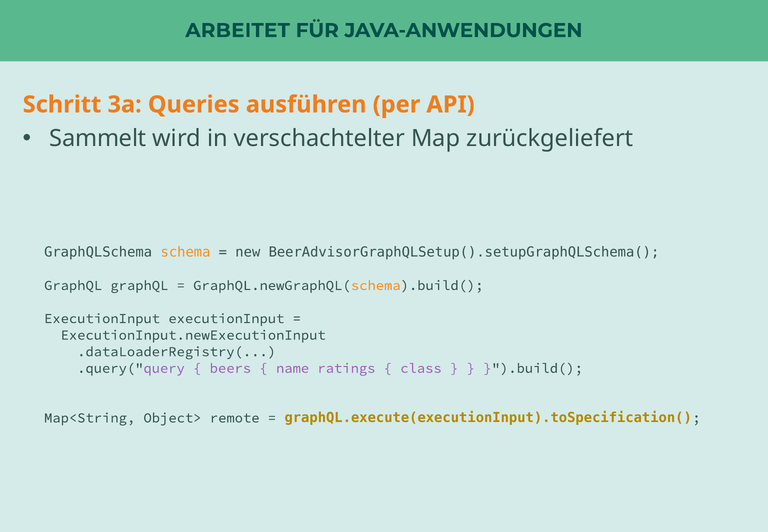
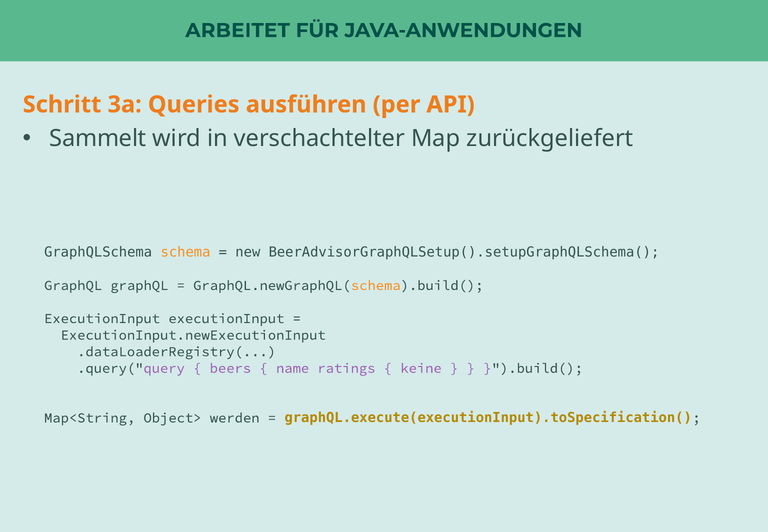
class: class -> keine (421, 368)
remote: remote -> werden (235, 418)
